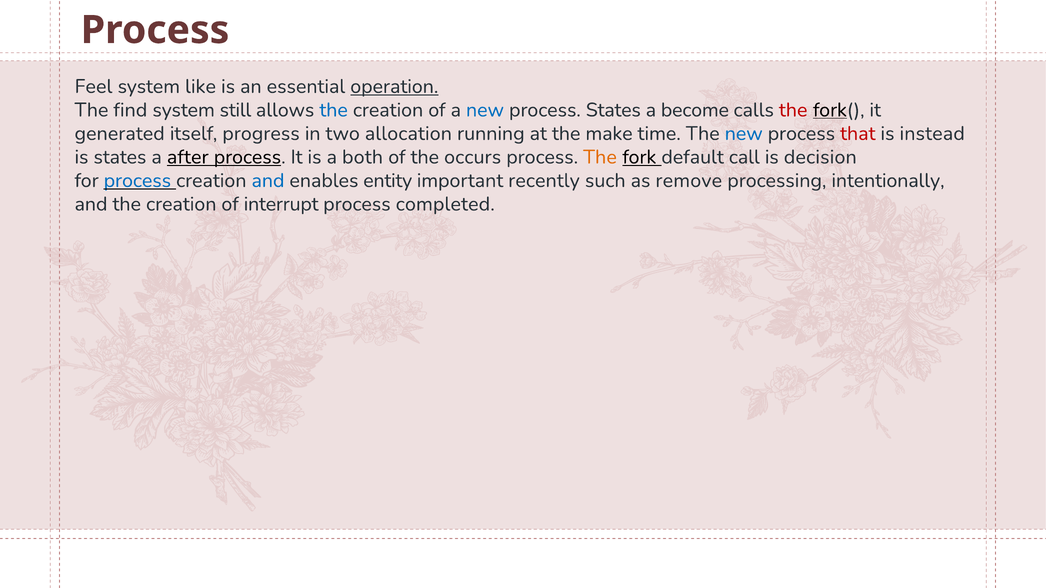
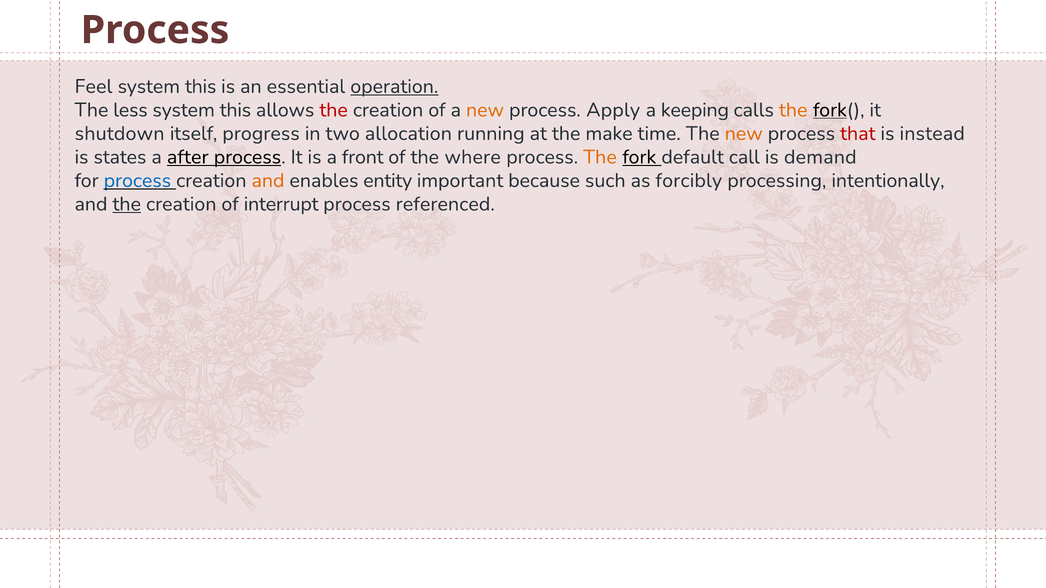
like: like -> this (201, 86)
find: find -> less (130, 110)
still: still -> this (235, 110)
the colour: blue -> red (334, 110)
new colour: blue -> orange (485, 110)
process States: States -> Apply (613, 110)
become: become -> keeping (695, 110)
the colour: red -> orange (793, 110)
generated: generated -> shutdown (120, 134)
new colour: blue -> orange (744, 134)
both: both -> front (363, 157)
occurs: occurs -> where (473, 157)
decision: decision -> demand (820, 157)
and colour: blue -> orange (268, 181)
recently: recently -> because (544, 181)
remove: remove -> forcibly (689, 181)
the underline: none -> present (127, 204)
completed: completed -> referenced (445, 204)
